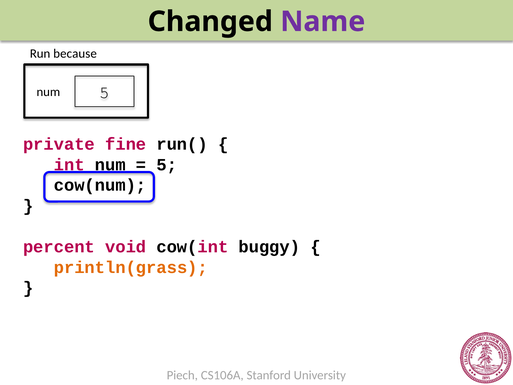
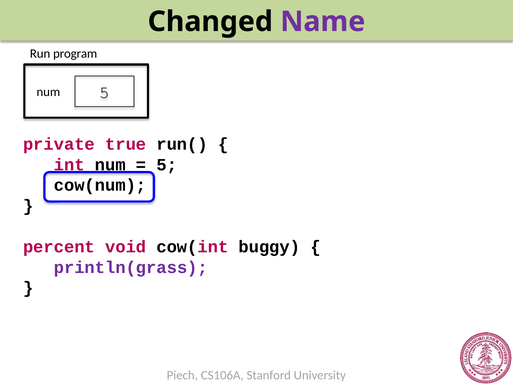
because: because -> program (75, 54)
fine: fine -> true (126, 144)
println(grass colour: orange -> purple (131, 267)
